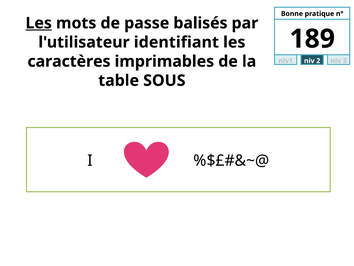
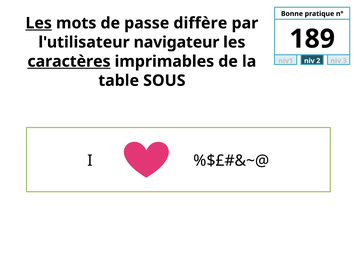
balisés: balisés -> diffère (200, 23)
identifiant: identifiant -> navigateur (176, 42)
caractères underline: none -> present (69, 61)
